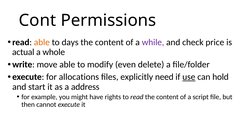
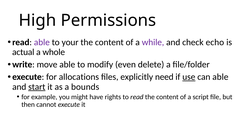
Cont: Cont -> High (37, 20)
able colour: orange -> purple (42, 42)
days: days -> your (70, 42)
price: price -> echo (215, 42)
can hold: hold -> able (220, 77)
start underline: none -> present (37, 87)
address: address -> bounds (85, 87)
